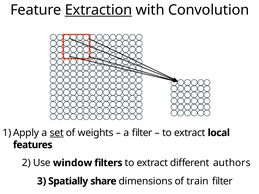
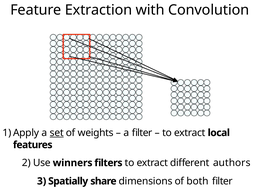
Extraction underline: present -> none (98, 10)
window: window -> winners (73, 163)
train: train -> both (198, 181)
